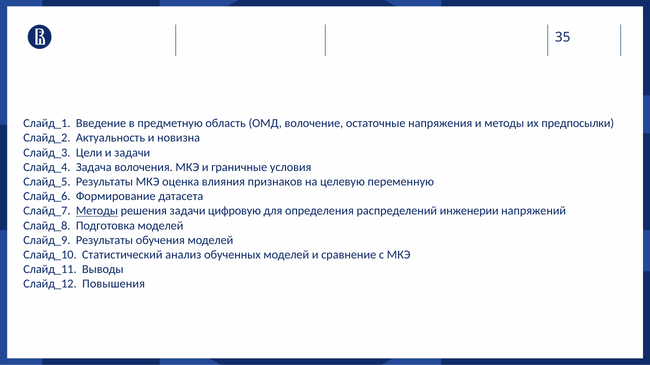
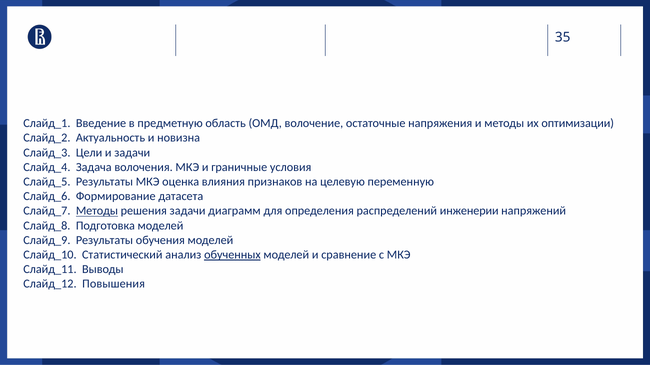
предпосылки: предпосылки -> оптимизации (578, 124)
цифровую: цифровую -> диаграмм (234, 211)
обученных underline: none -> present (232, 255)
